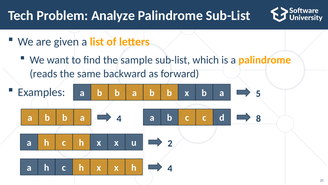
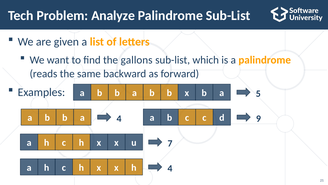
sample: sample -> gallons (137, 60)
8: 8 -> 9 (258, 118)
2: 2 -> 7 (170, 143)
